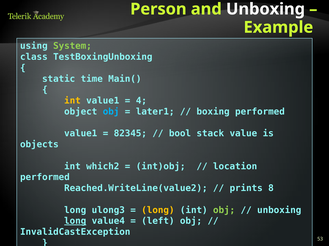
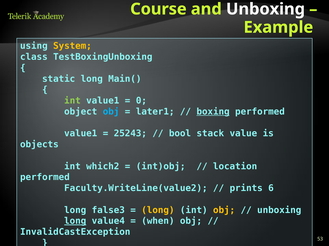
Person: Person -> Course (158, 9)
System colour: light green -> yellow (72, 46)
static time: time -> long (92, 79)
int colour: yellow -> light green (72, 101)
4: 4 -> 0 (141, 101)
boxing underline: none -> present (213, 112)
82345: 82345 -> 25243 (130, 134)
Reached.WriteLine(value2: Reached.WriteLine(value2 -> Faculty.WriteLine(value2 (136, 189)
8: 8 -> 6 (271, 189)
ulong3: ulong3 -> false3 (108, 211)
obj colour: light green -> yellow (224, 211)
left: left -> when (158, 222)
